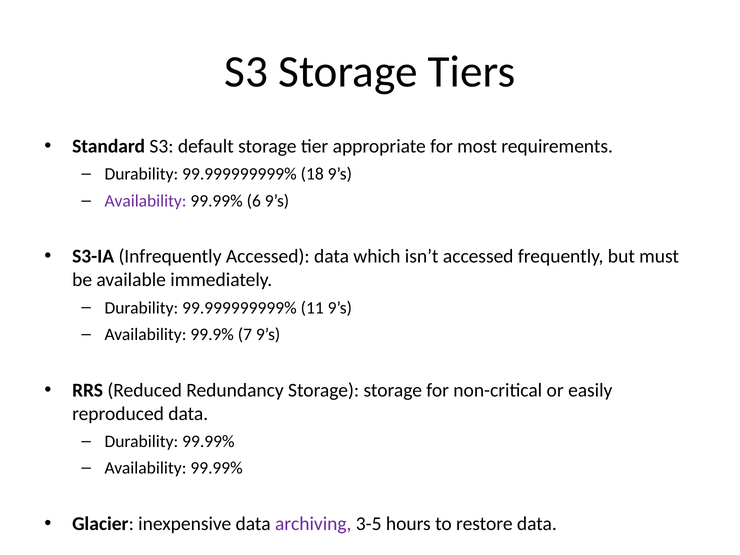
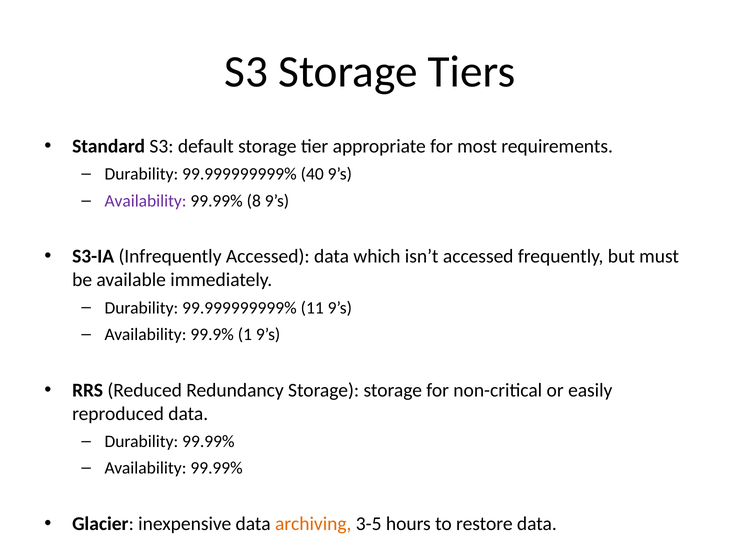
18: 18 -> 40 (312, 174)
6: 6 -> 8 (254, 201)
7: 7 -> 1 (245, 335)
archiving colour: purple -> orange (313, 524)
